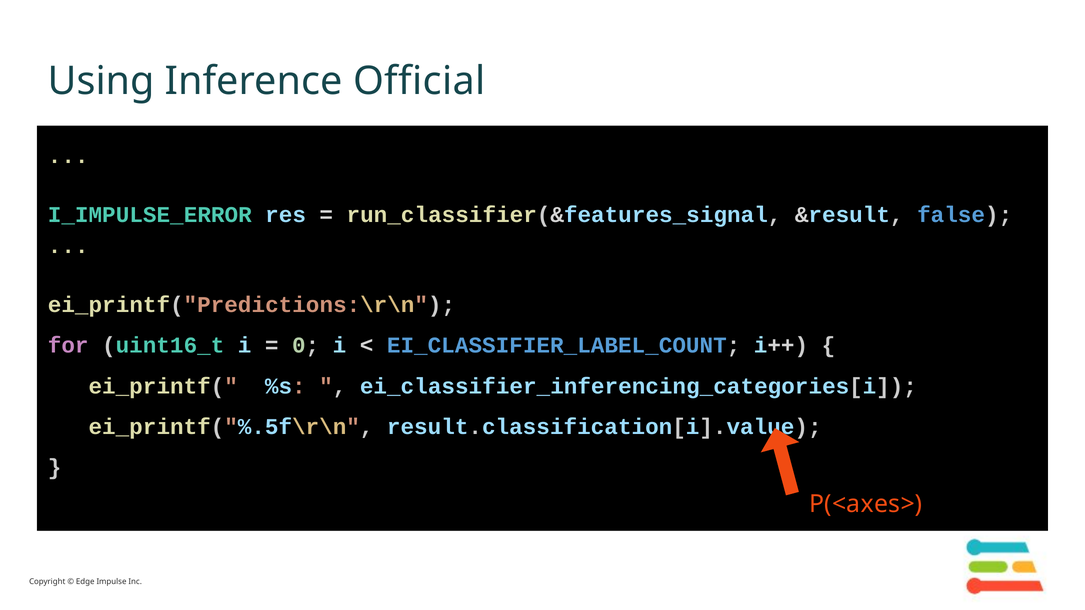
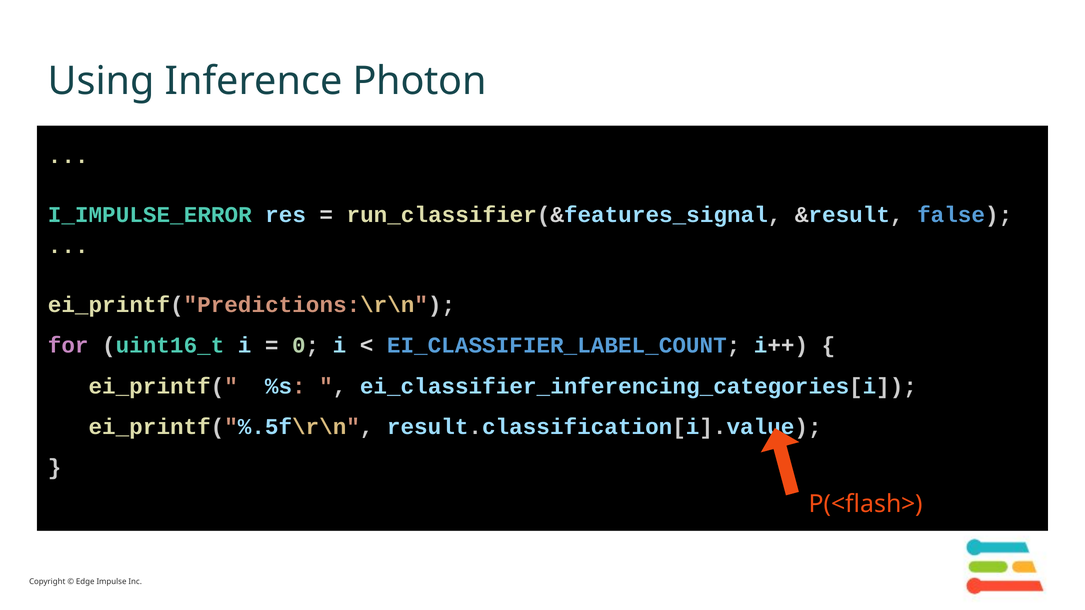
Official: Official -> Photon (420, 81)
P(<axes>: P(<axes> -> P(<flash> (866, 504)
